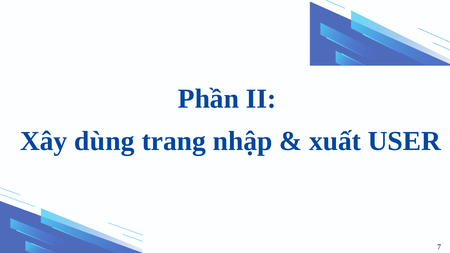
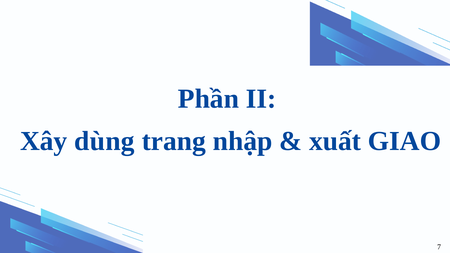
USER: USER -> GIAO (404, 141)
